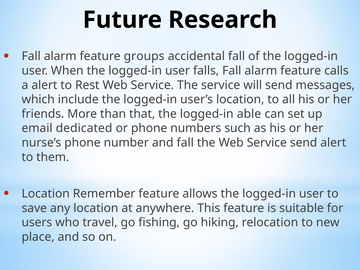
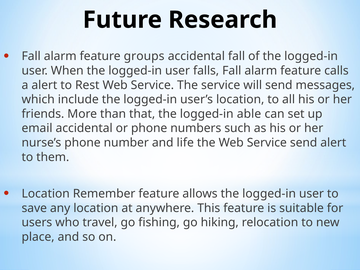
email dedicated: dedicated -> accidental (84, 128)
and fall: fall -> life (185, 143)
